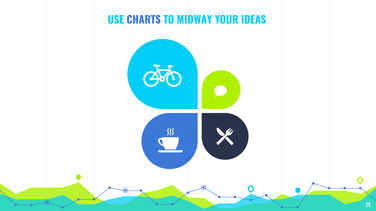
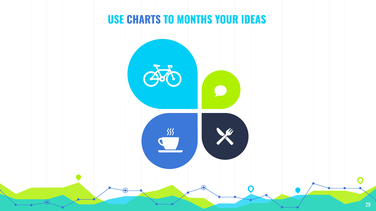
MIDWAY: MIDWAY -> MONTHS (195, 20)
